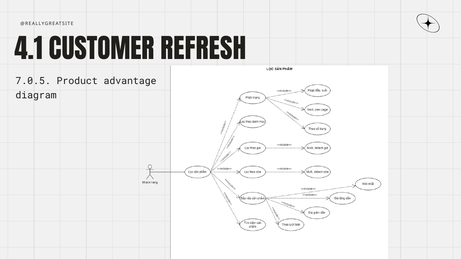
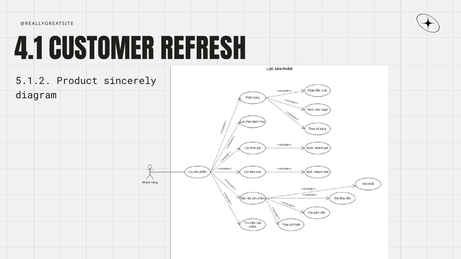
7.0.5: 7.0.5 -> 5.1.2 (33, 81)
advantage: advantage -> sincerely (130, 81)
